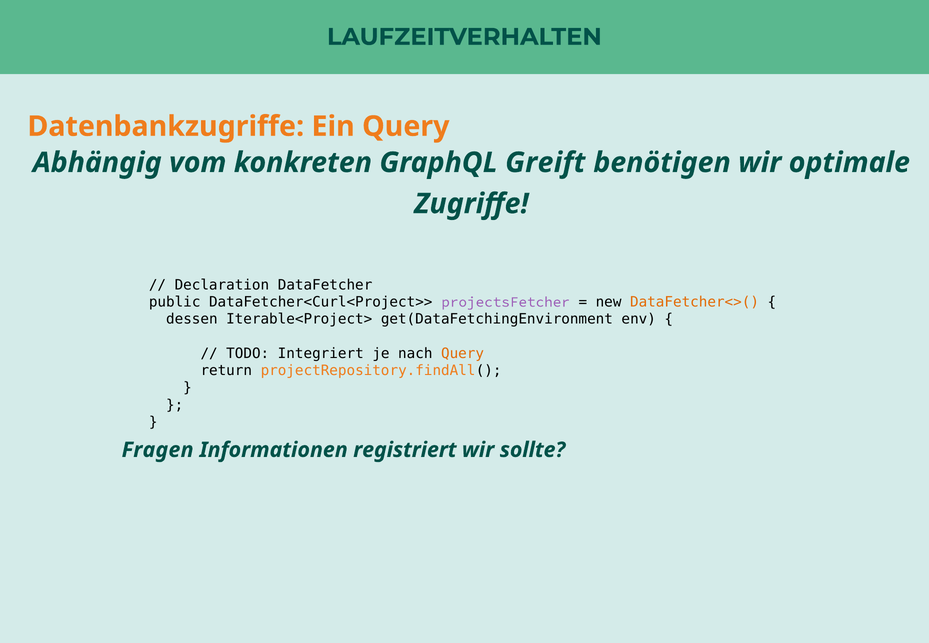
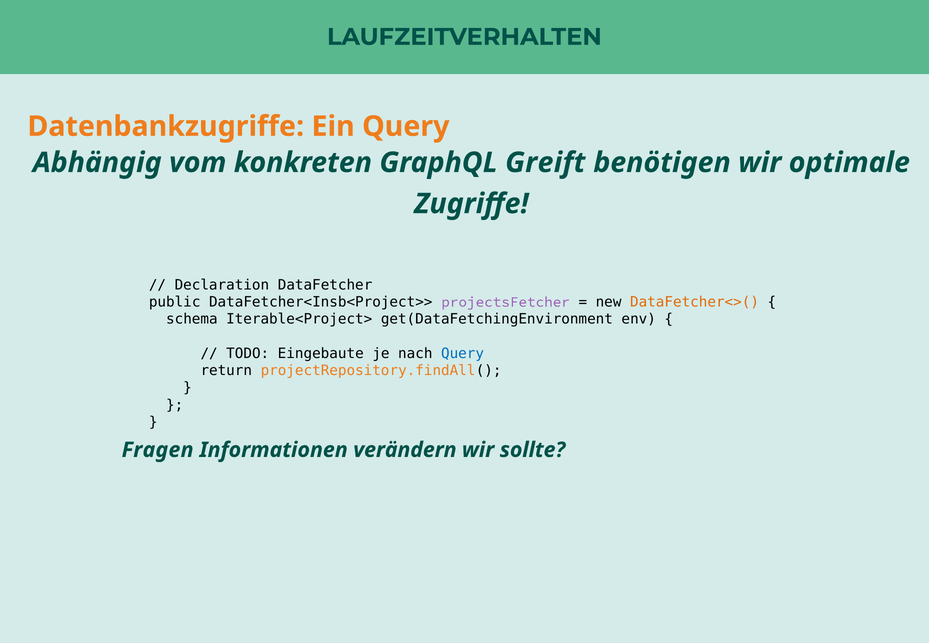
DataFetcher<Curl<Project>>: DataFetcher<Curl<Project>> -> DataFetcher<Insb<Project>> (321, 302)
dessen: dessen -> schema (192, 319)
Integriert: Integriert -> Eingebaute (321, 353)
Query colour: orange -> blue (463, 353)
registriert: registriert -> verändern (405, 450)
